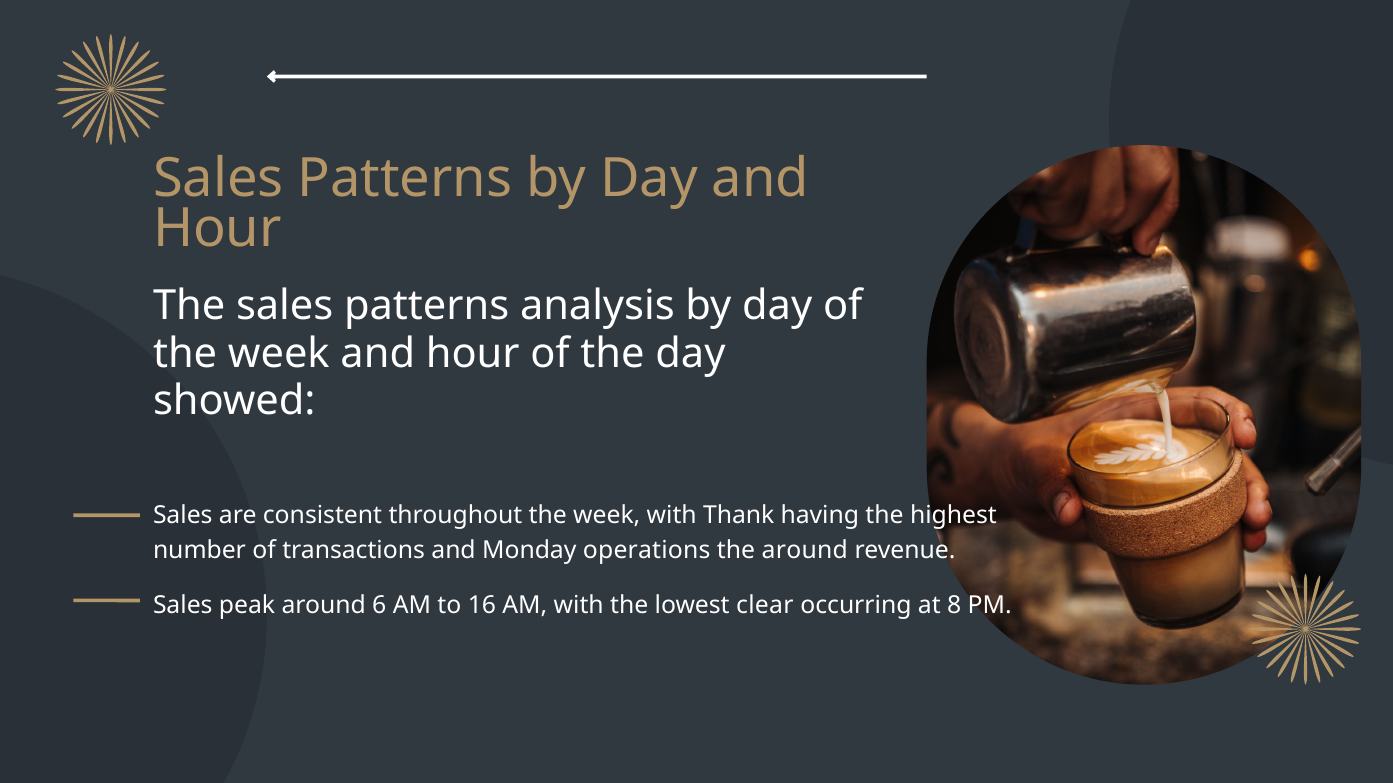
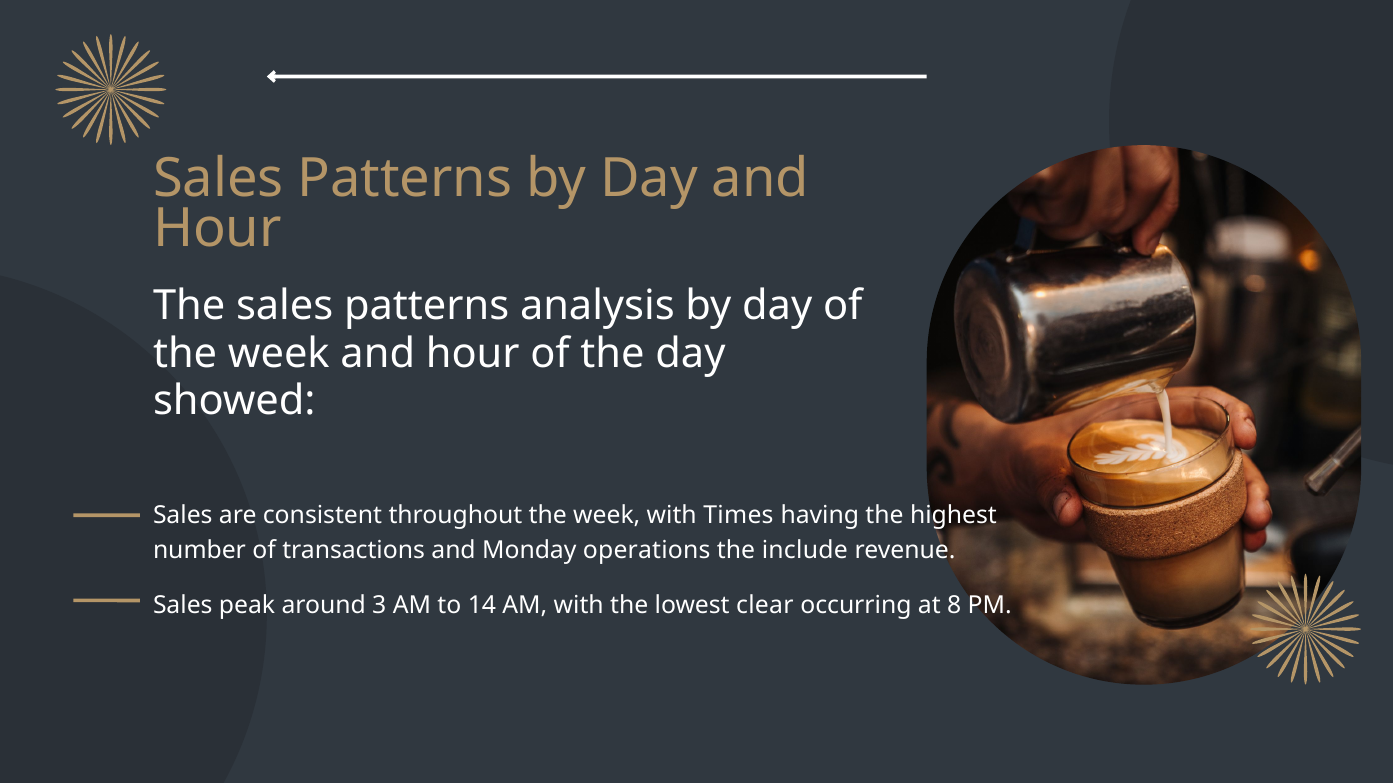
Thank: Thank -> Times (739, 516)
the around: around -> include (805, 550)
6: 6 -> 3 (379, 606)
16: 16 -> 14 (482, 606)
